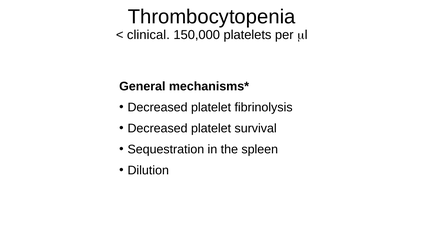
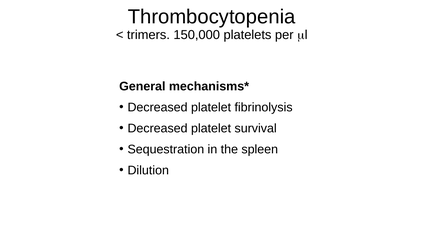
clinical: clinical -> trimers (148, 35)
